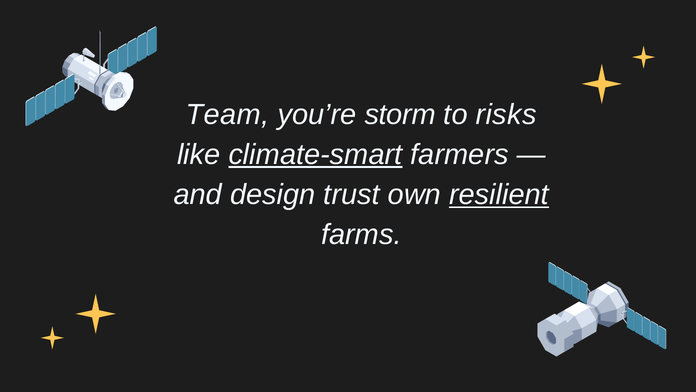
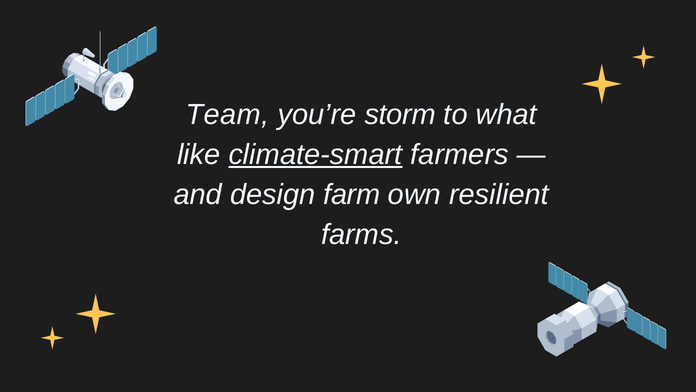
risks: risks -> what (506, 114)
trust: trust -> farm (352, 194)
resilient underline: present -> none (499, 194)
